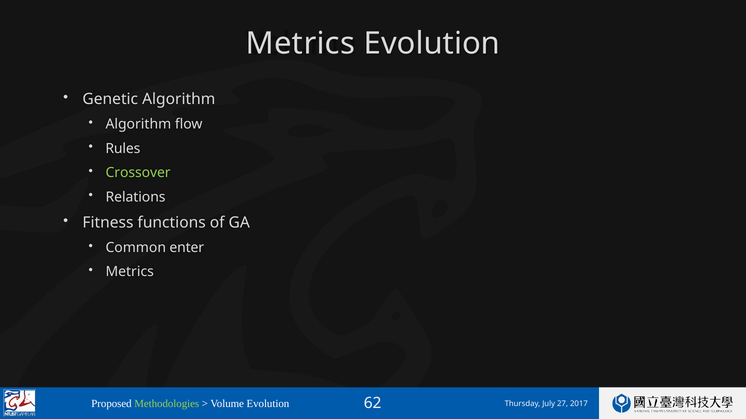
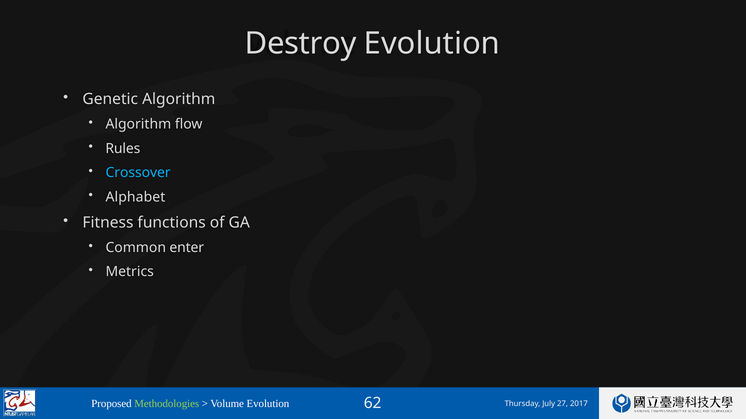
Metrics: Metrics -> Destroy (301, 44)
Crossover colour: light green -> light blue (138, 173)
Relations: Relations -> Alphabet (135, 197)
